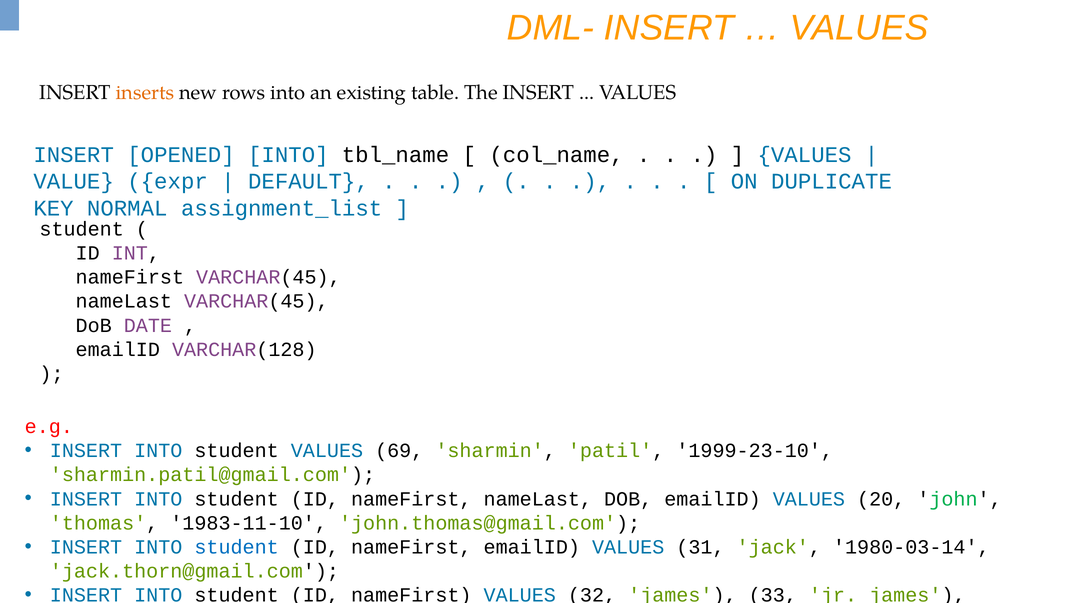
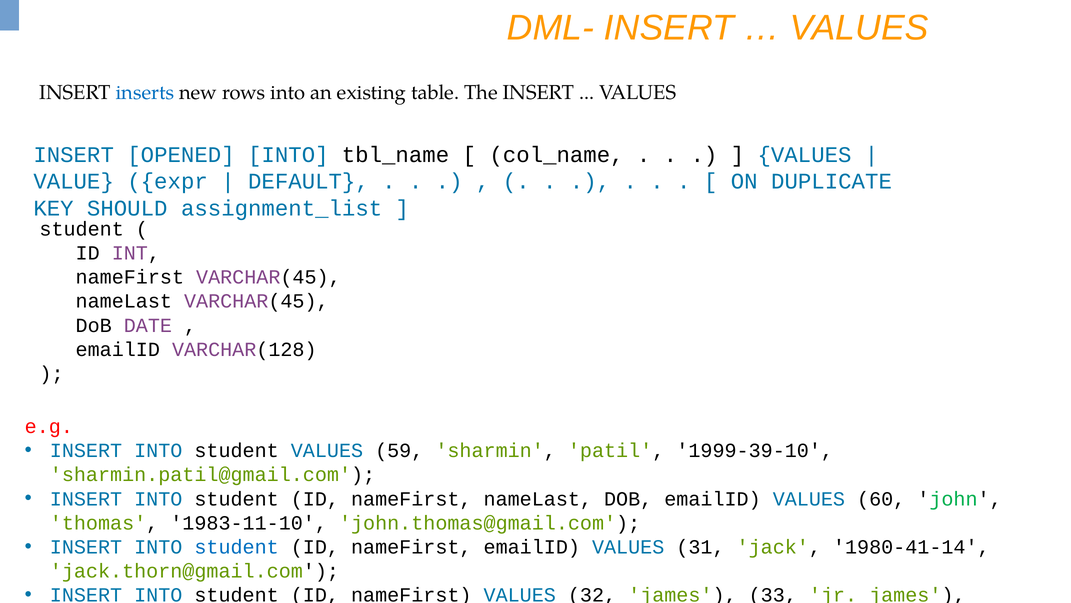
inserts colour: orange -> blue (145, 92)
NORMAL: NORMAL -> SHOULD (127, 208)
69: 69 -> 59 (399, 450)
1999-23-10: 1999-23-10 -> 1999-39-10 (755, 450)
20: 20 -> 60 (881, 498)
1980-03-14: 1980-03-14 -> 1980-41-14 (911, 547)
